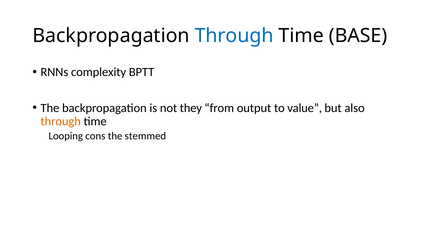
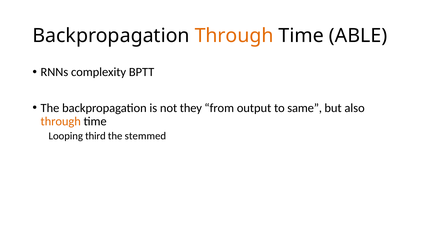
Through colour: blue -> orange (234, 36)
BASE: BASE -> ABLE (358, 36)
value: value -> same (305, 108)
cons: cons -> third (95, 136)
